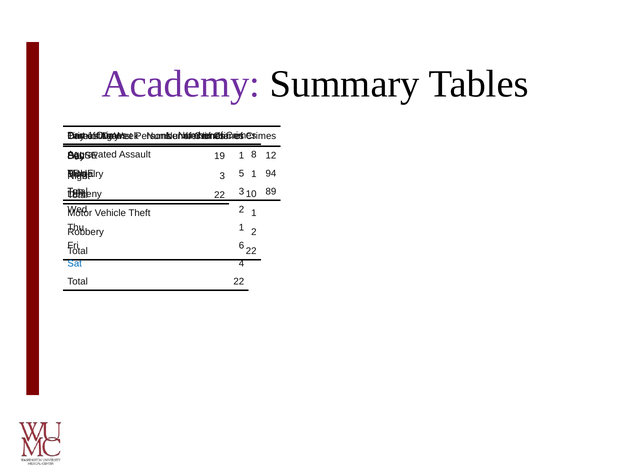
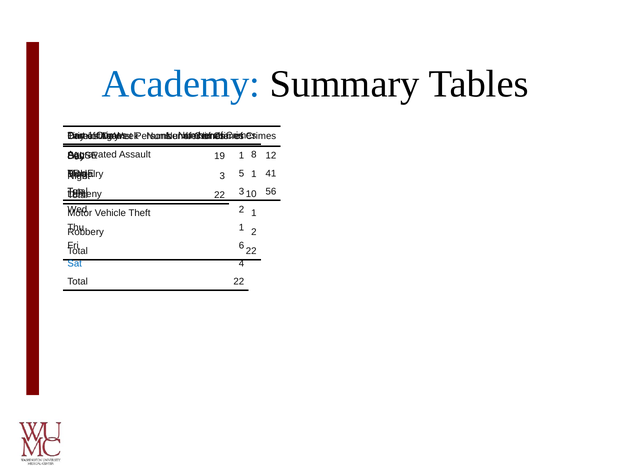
Academy colour: purple -> blue (181, 84)
94: 94 -> 41 (271, 173)
89: 89 -> 56 (271, 192)
